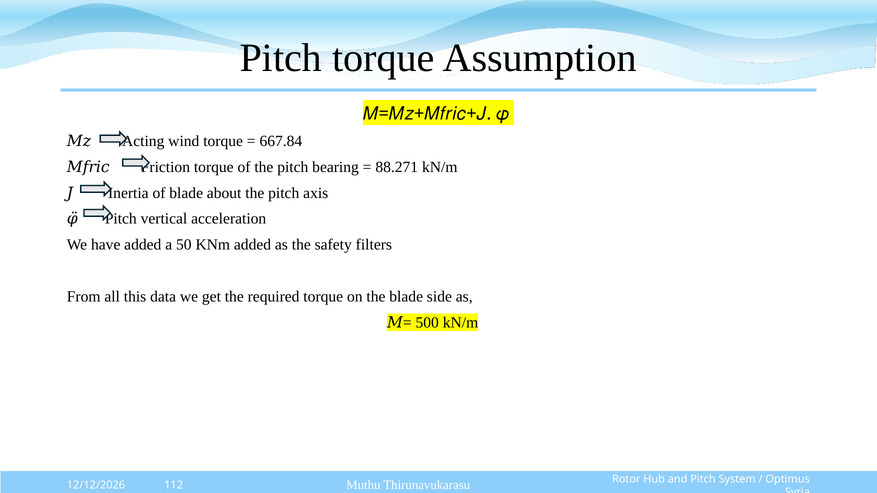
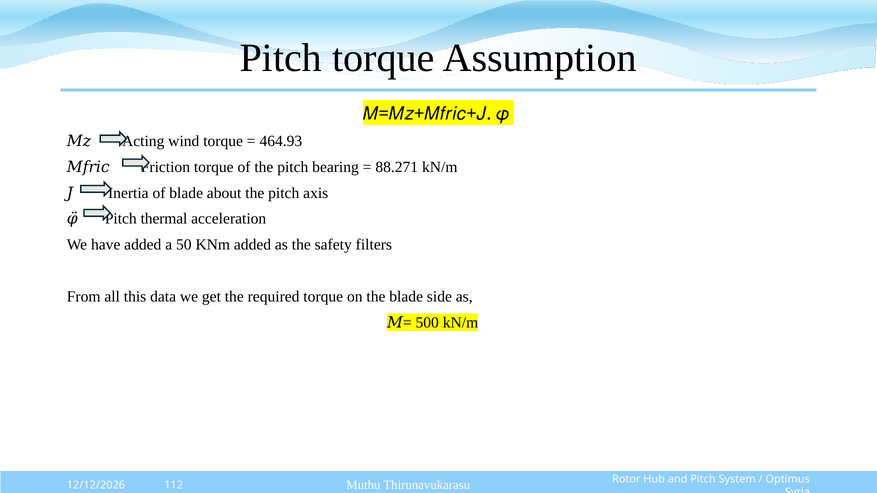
667.84: 667.84 -> 464.93 (281, 141)
vertical: vertical -> thermal (164, 219)
